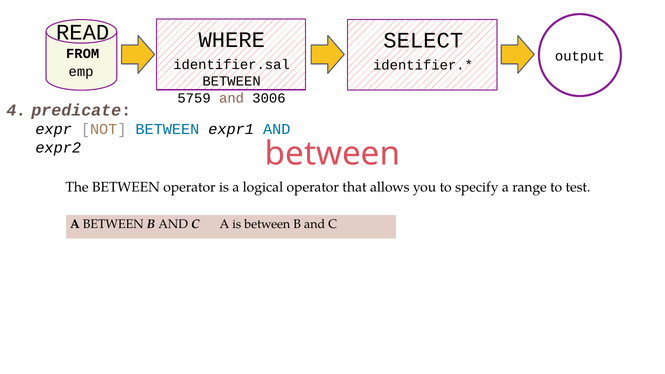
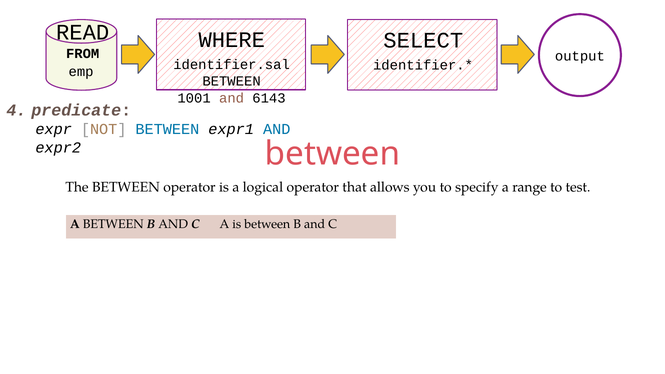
5759: 5759 -> 1001 (194, 98)
3006: 3006 -> 6143 (269, 98)
